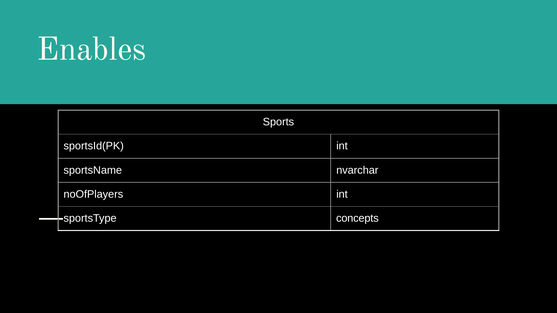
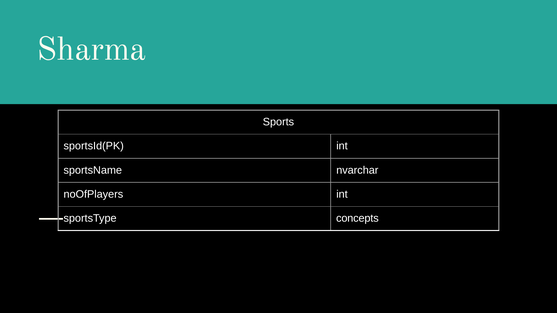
Enables: Enables -> Sharma (91, 49)
